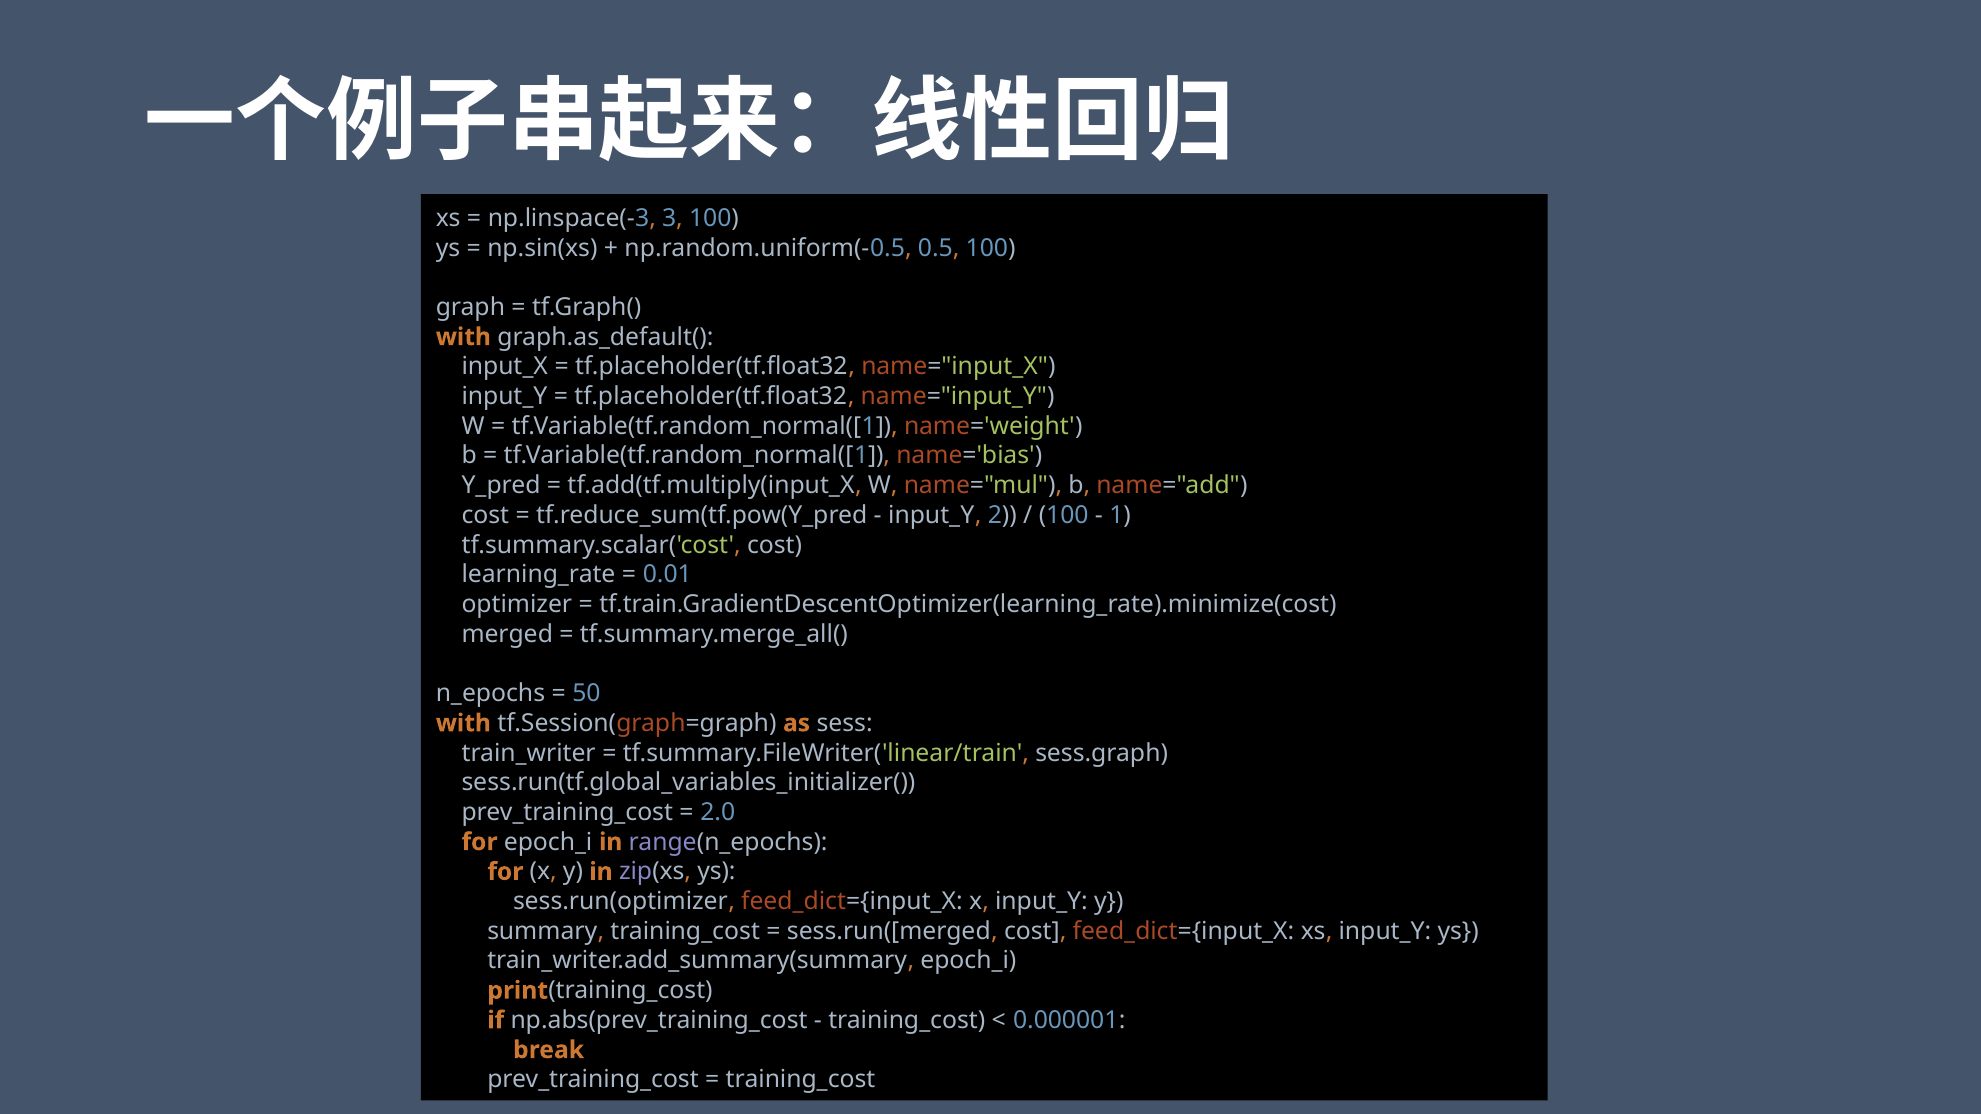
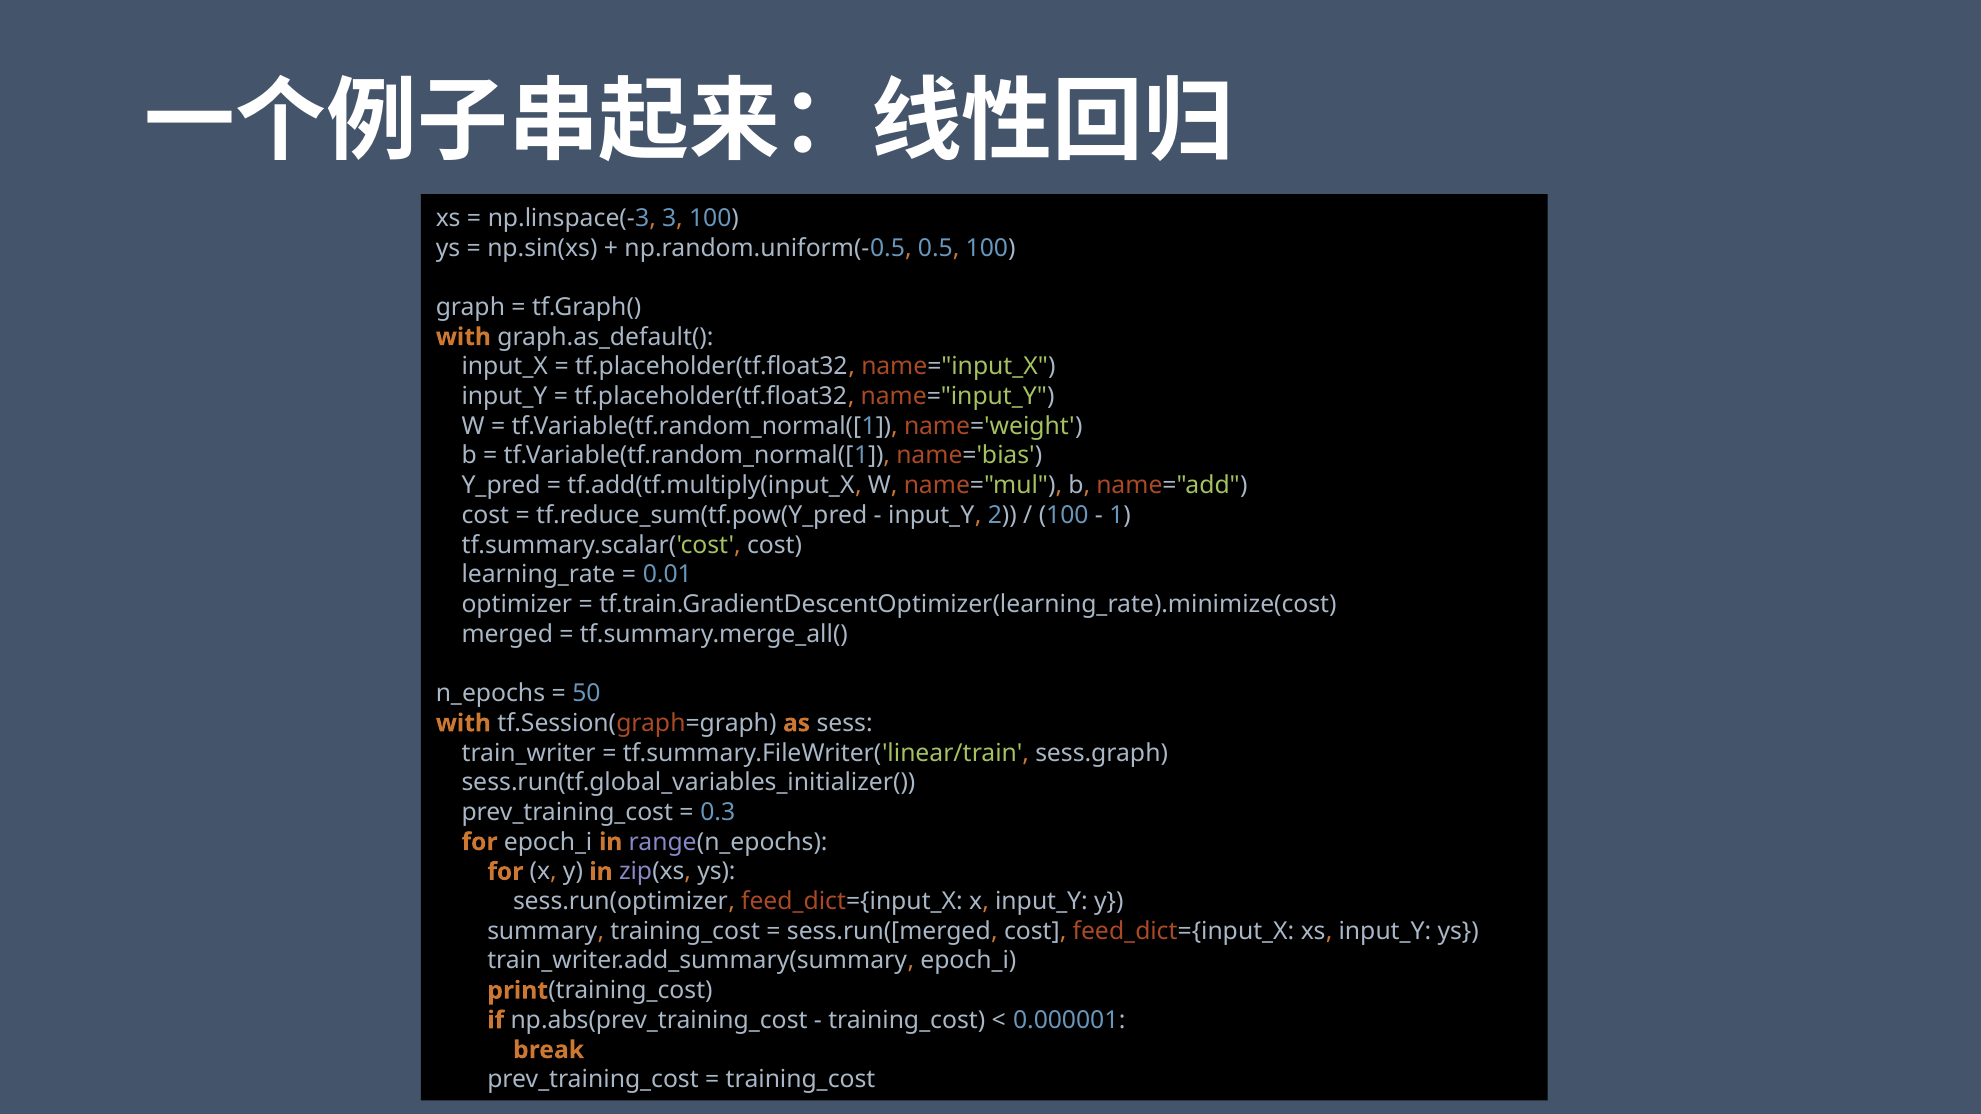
2.0: 2.0 -> 0.3 (718, 812)
